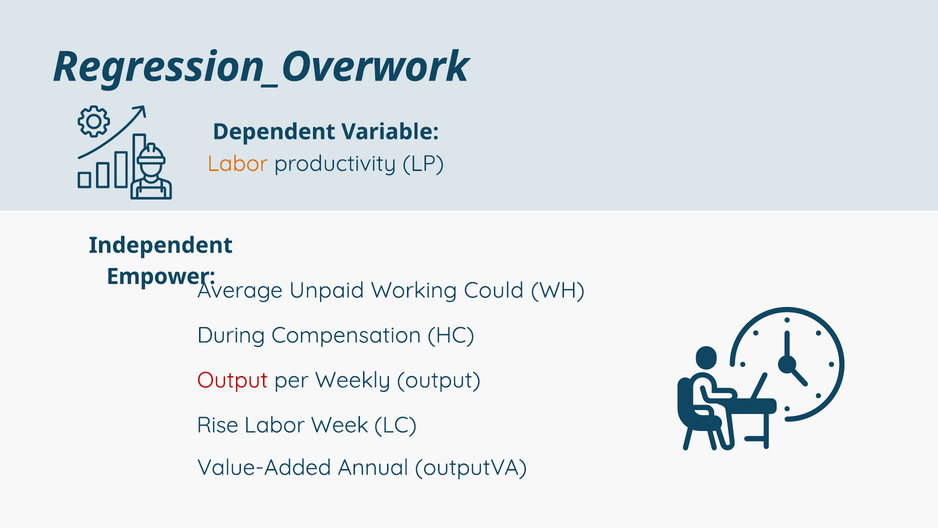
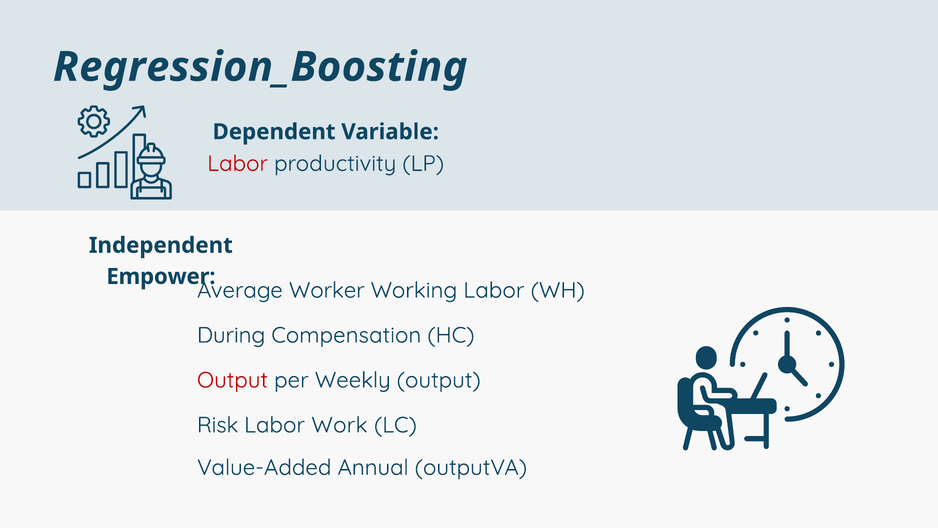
Regression_Overwork: Regression_Overwork -> Regression_Boosting (260, 67)
Labor colour: orange -> red (238, 163)
Unpaid: Unpaid -> Worker (327, 290)
Working Could: Could -> Labor (494, 290)
Rise: Rise -> Risk (218, 425)
Week: Week -> Work (339, 425)
